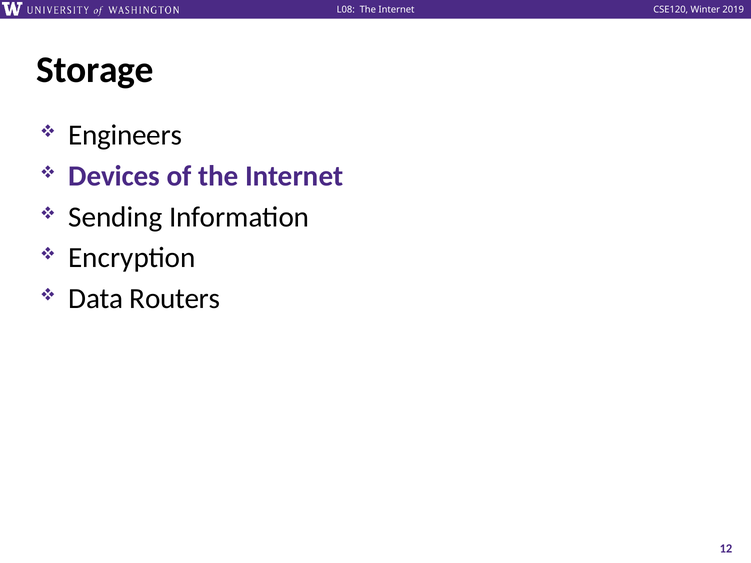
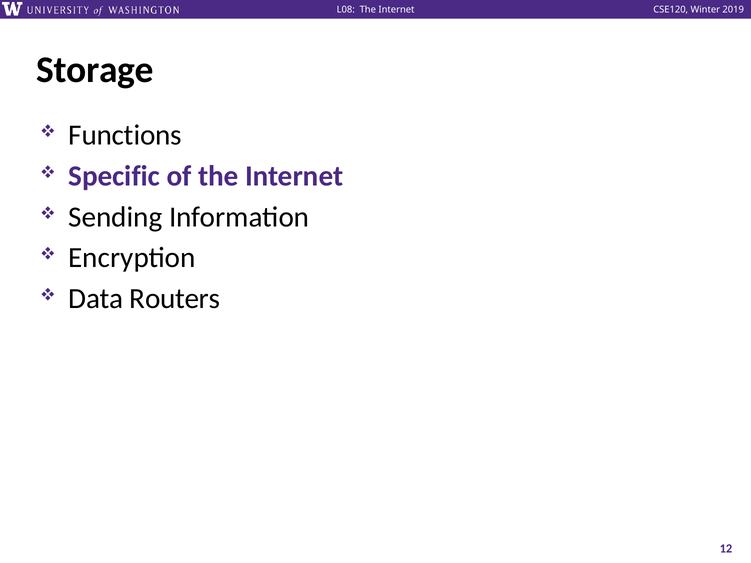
Engineers: Engineers -> Functions (125, 135)
Devices: Devices -> Specific (114, 176)
